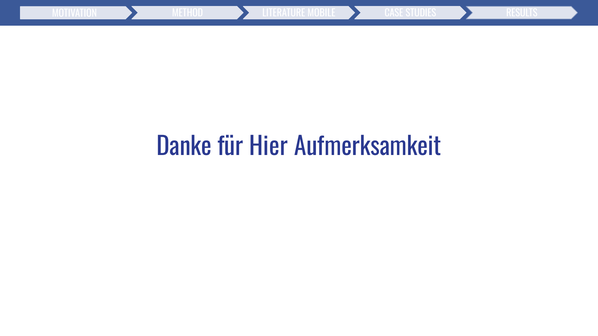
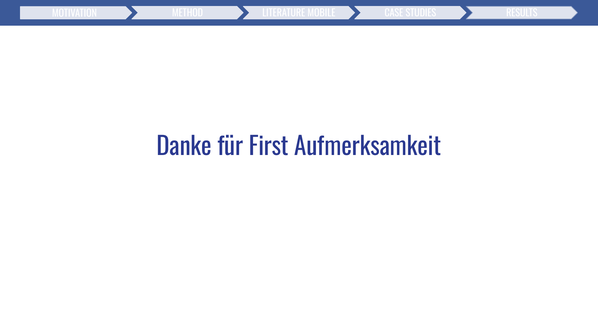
Hier: Hier -> First (269, 147)
